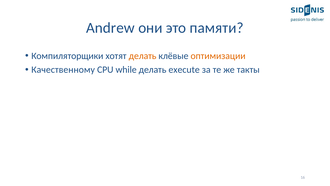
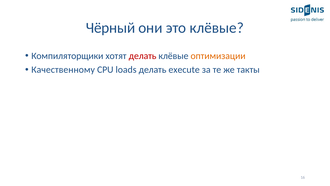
Andrew: Andrew -> Чёрный (111, 28)
это памяти: памяти -> клёвые (217, 28)
делать colour: orange -> red (143, 56)
while: while -> loads (126, 70)
